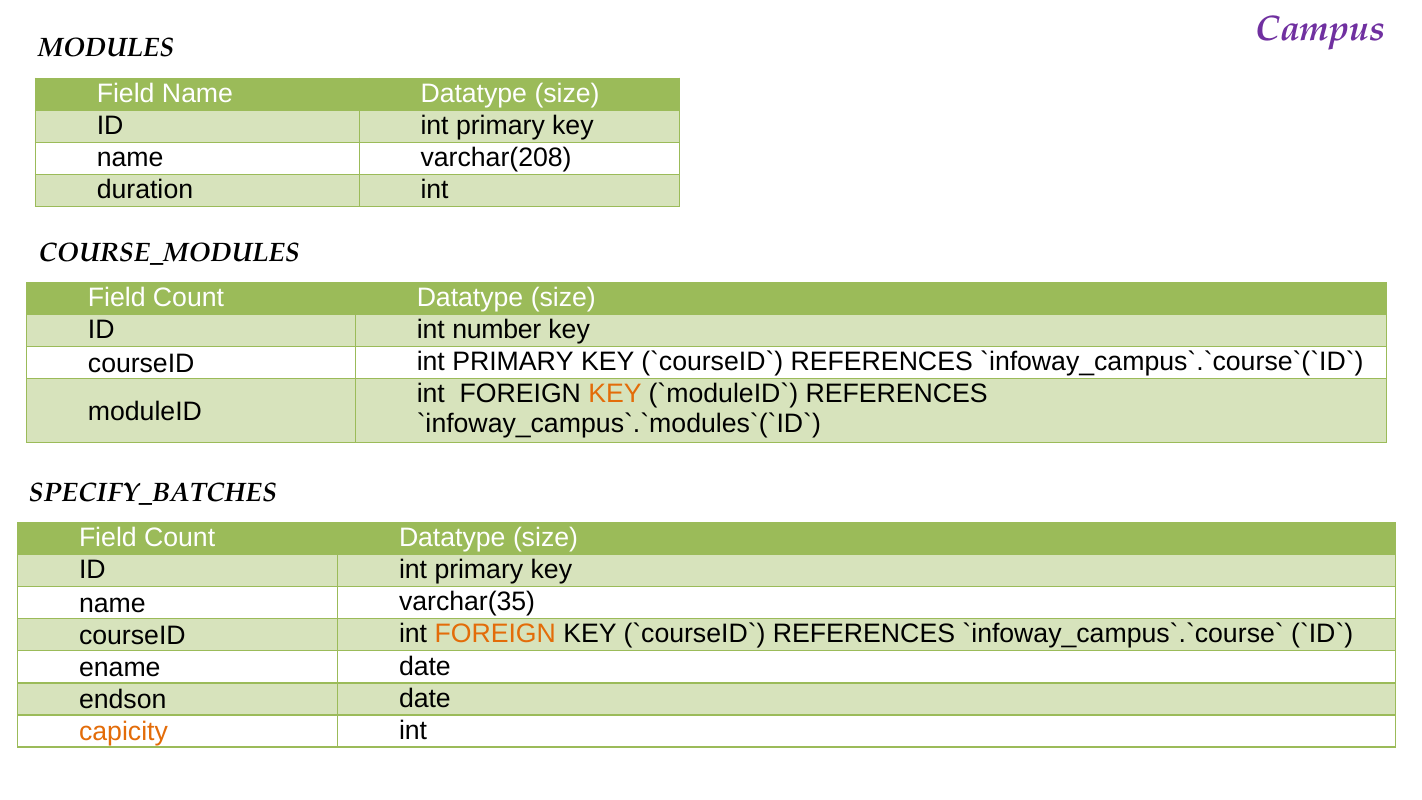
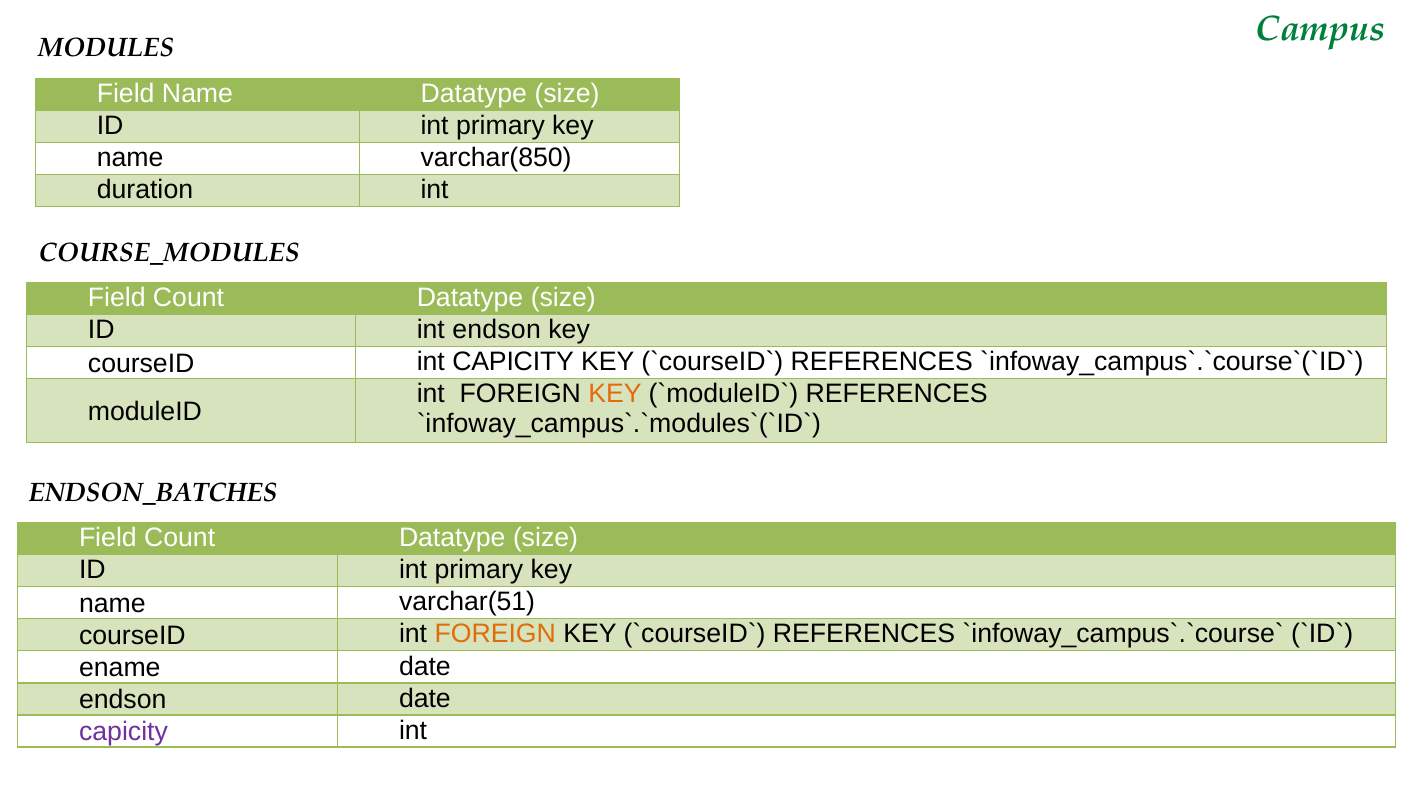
Campus colour: purple -> green (1320, 29)
varchar(208: varchar(208 -> varchar(850 (496, 158)
int number: number -> endson (497, 330)
courseID int PRIMARY: PRIMARY -> CAPICITY (513, 362)
SPECIFY_BATCHES: SPECIFY_BATCHES -> ENDSON_BATCHES (153, 492)
varchar(35: varchar(35 -> varchar(51 (467, 602)
capicity colour: orange -> purple (123, 731)
